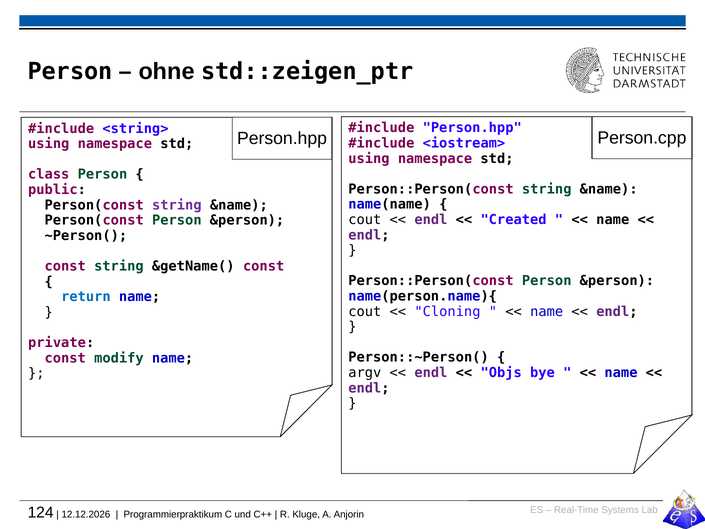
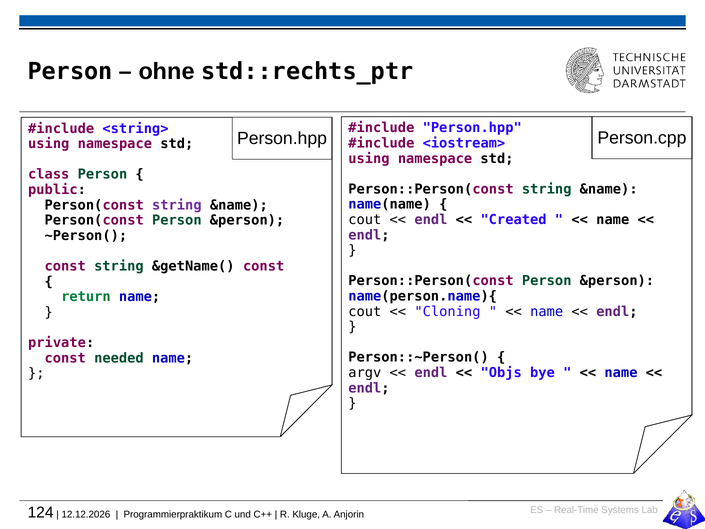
std::zeigen_ptr: std::zeigen_ptr -> std::rechts_ptr (307, 72)
return colour: blue -> green (86, 297)
modify: modify -> needed (119, 358)
